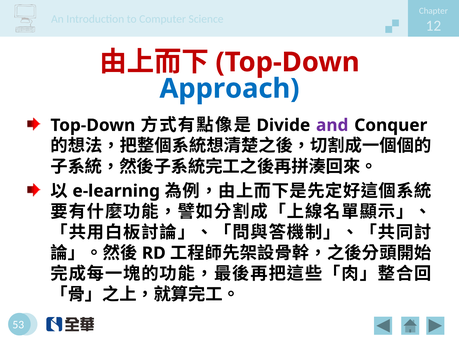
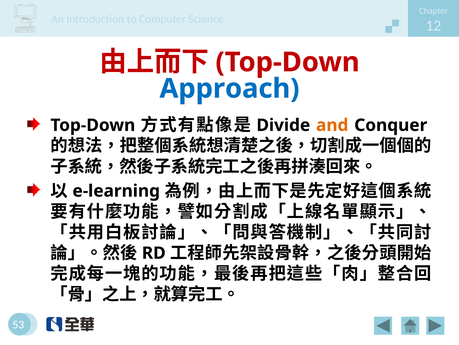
and colour: purple -> orange (332, 125)
